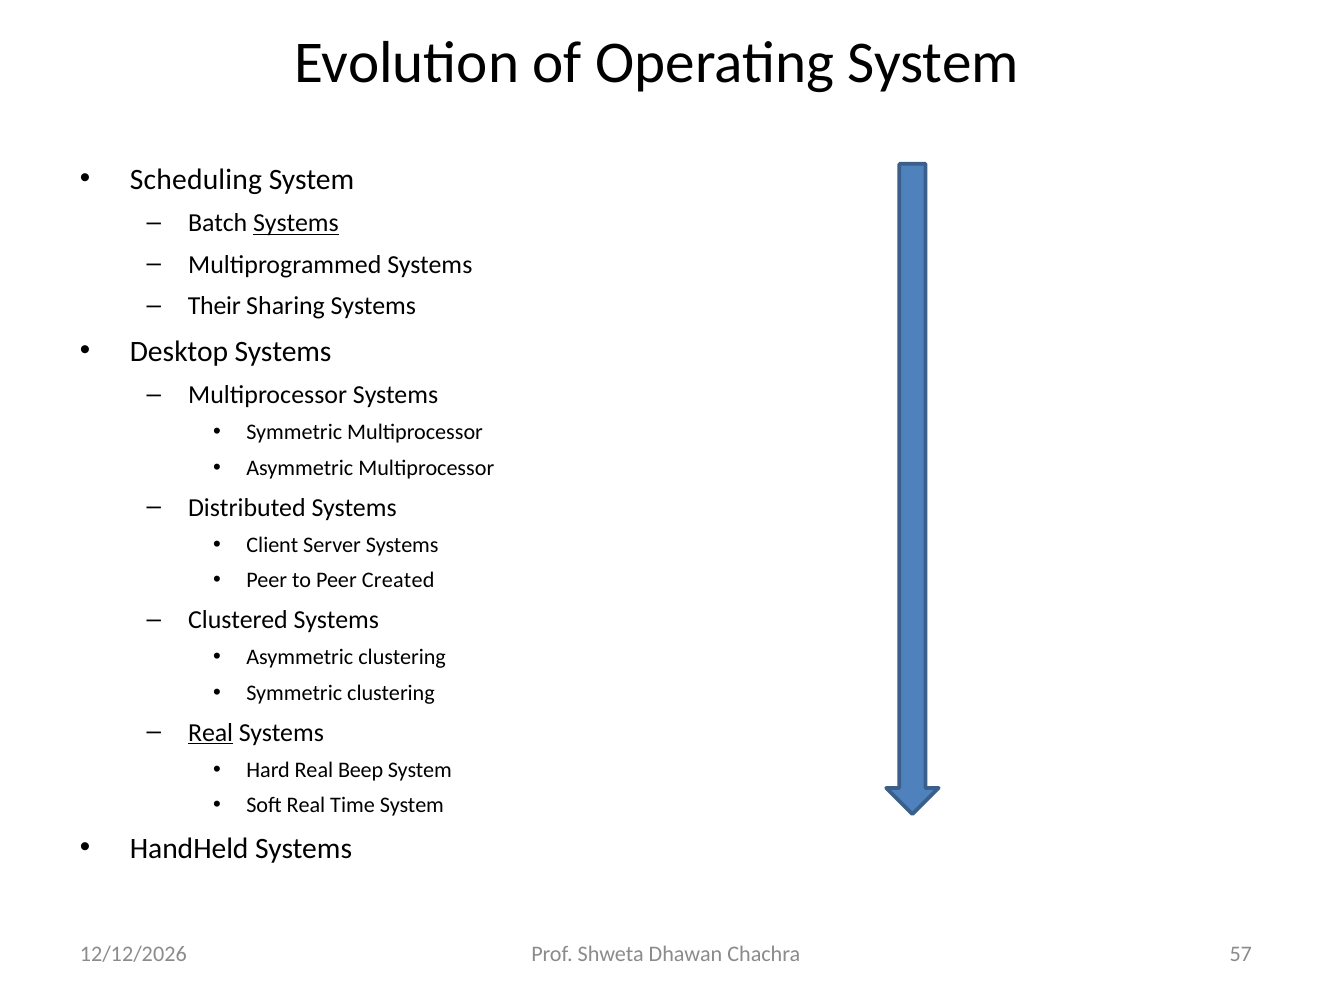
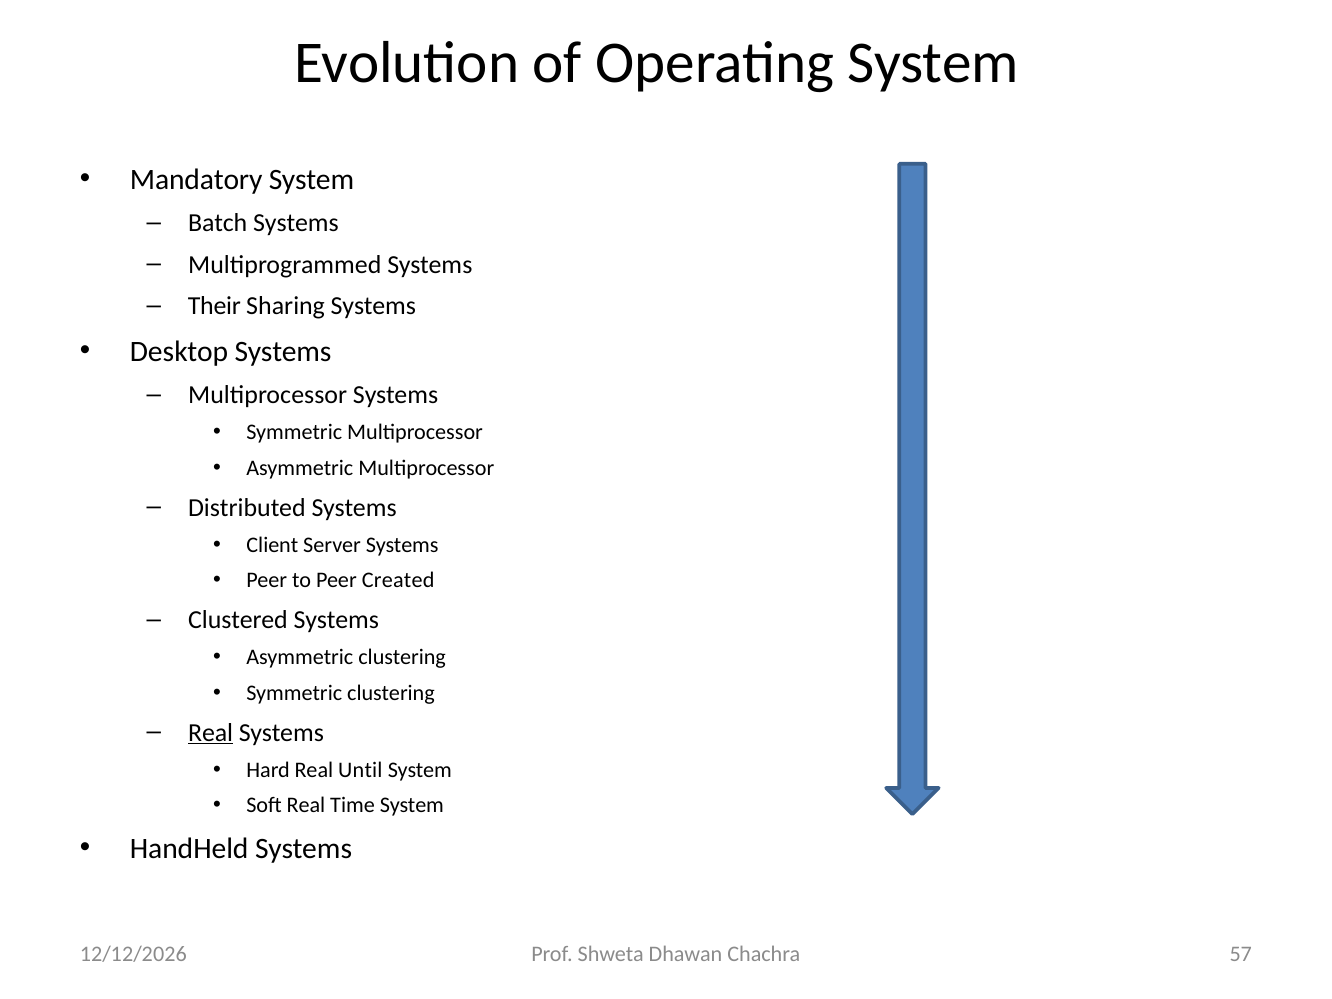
Scheduling: Scheduling -> Mandatory (196, 180)
Systems underline: present -> none (296, 223)
Beep: Beep -> Until (360, 770)
